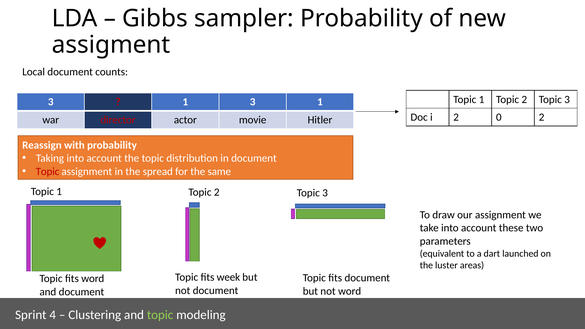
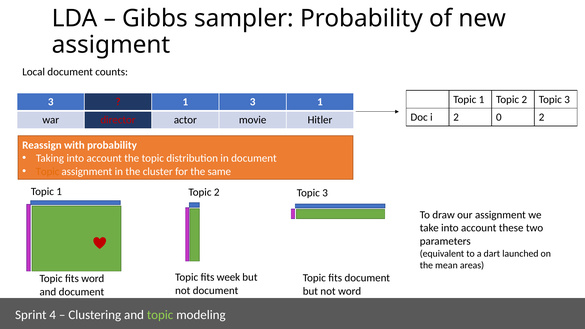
Topic colour: red -> orange (48, 171)
spread: spread -> cluster (158, 171)
luster: luster -> mean (446, 265)
